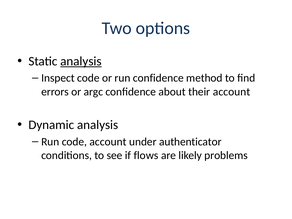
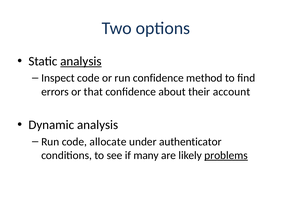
argc: argc -> that (93, 92)
code account: account -> allocate (108, 142)
flows: flows -> many (146, 155)
problems underline: none -> present (226, 155)
